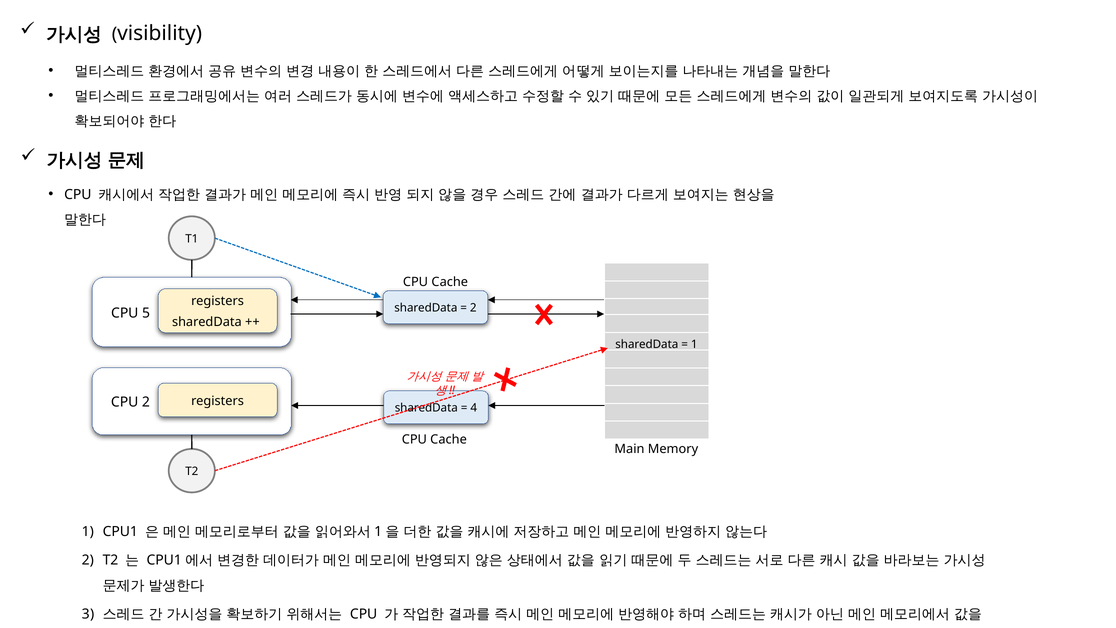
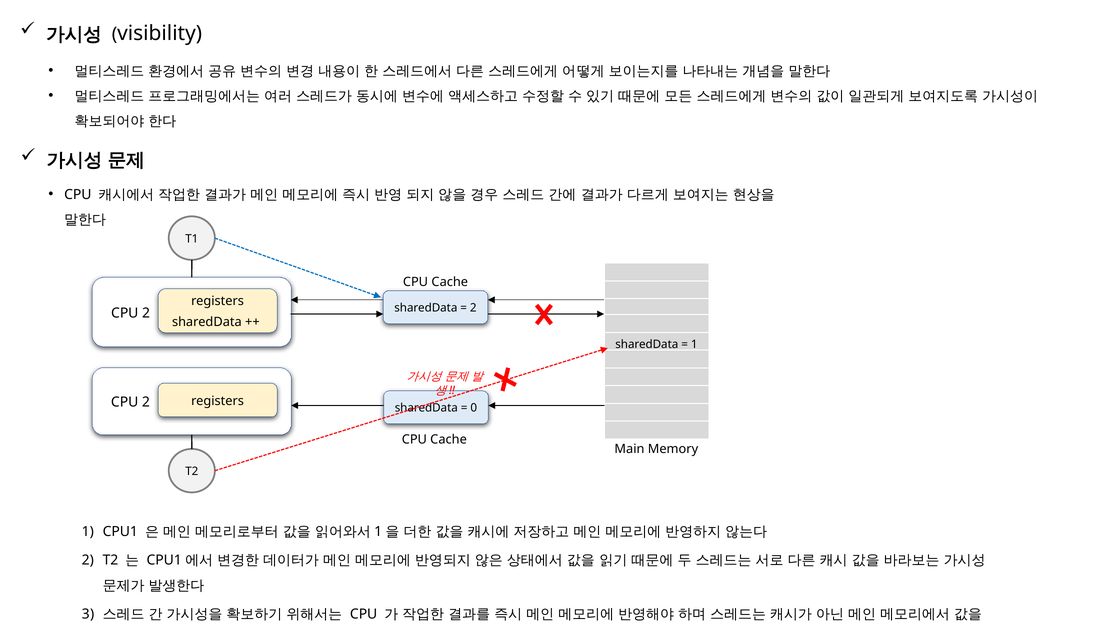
5: 5 -> 2 (146, 313)
4: 4 -> 0 (474, 408)
